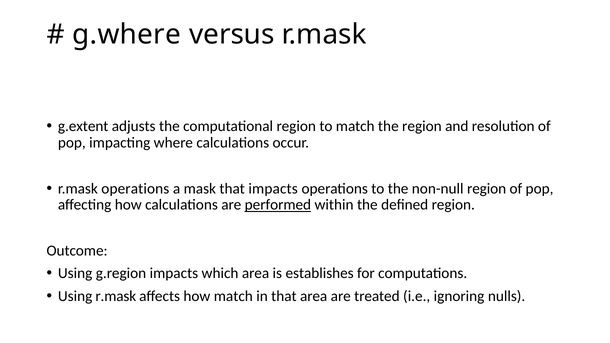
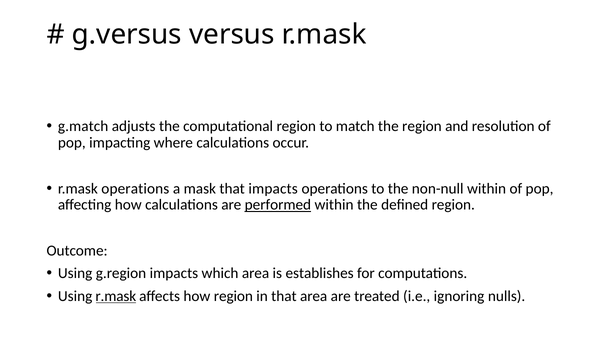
g.where: g.where -> g.versus (127, 34)
g.extent: g.extent -> g.match (83, 126)
non-null region: region -> within (487, 189)
r.mask underline: none -> present (116, 296)
how match: match -> region (233, 296)
